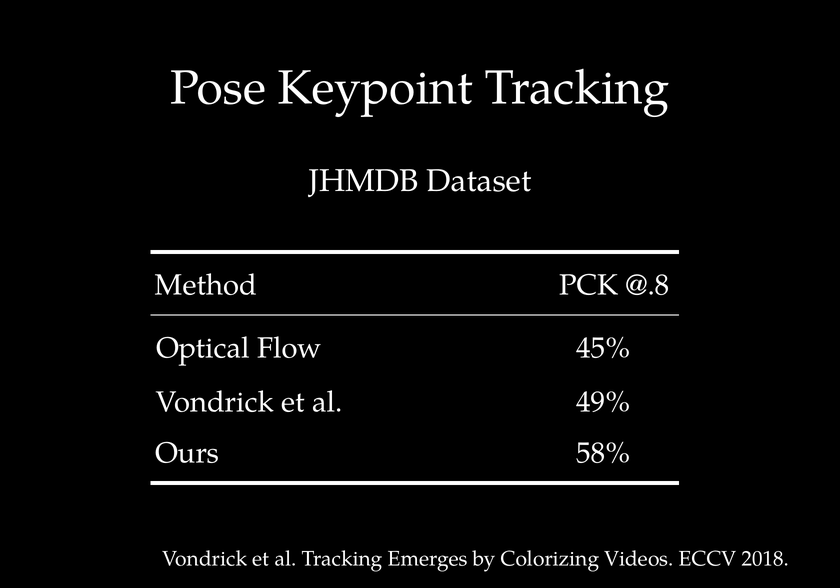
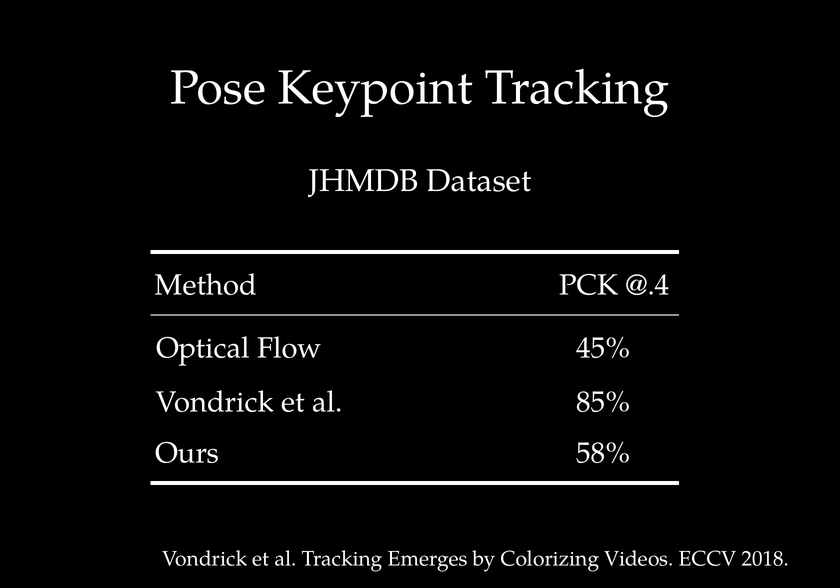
@.8: @.8 -> @.4 (648, 285)
49%: 49% -> 85% (603, 402)
